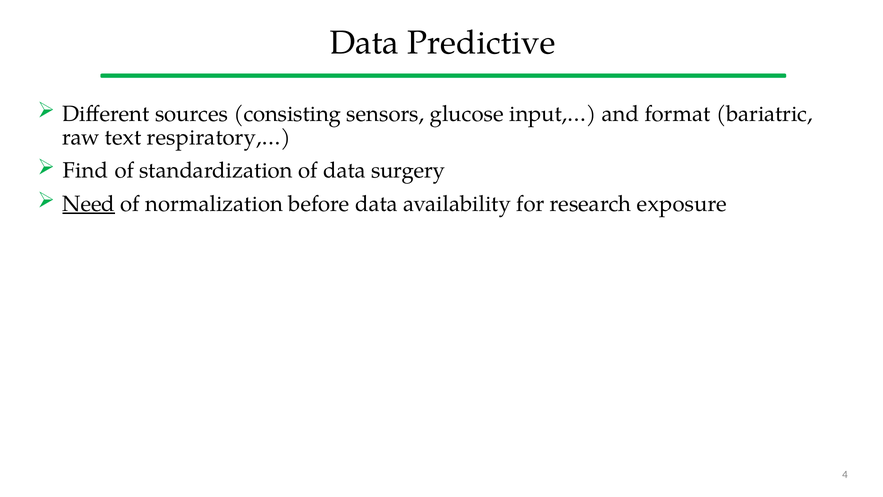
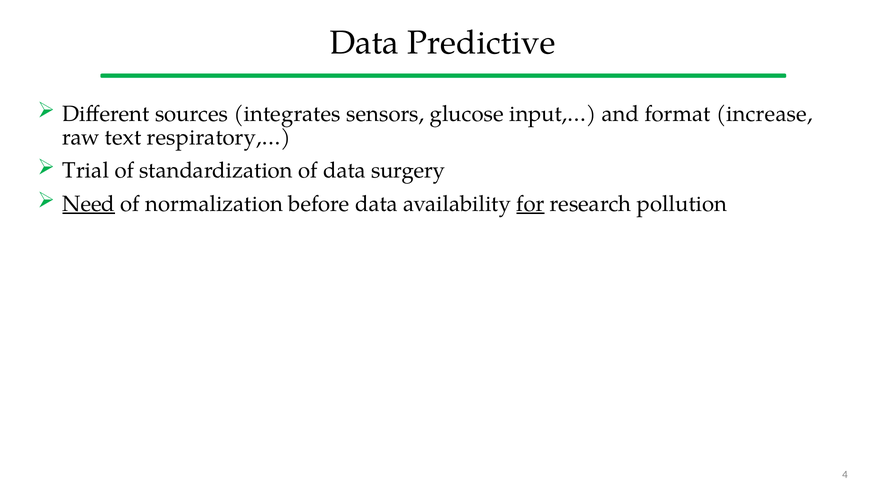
consisting: consisting -> integrates (287, 114)
bariatric: bariatric -> increase (764, 114)
Find: Find -> Trial (86, 171)
for underline: none -> present (530, 204)
exposure: exposure -> pollution (682, 204)
